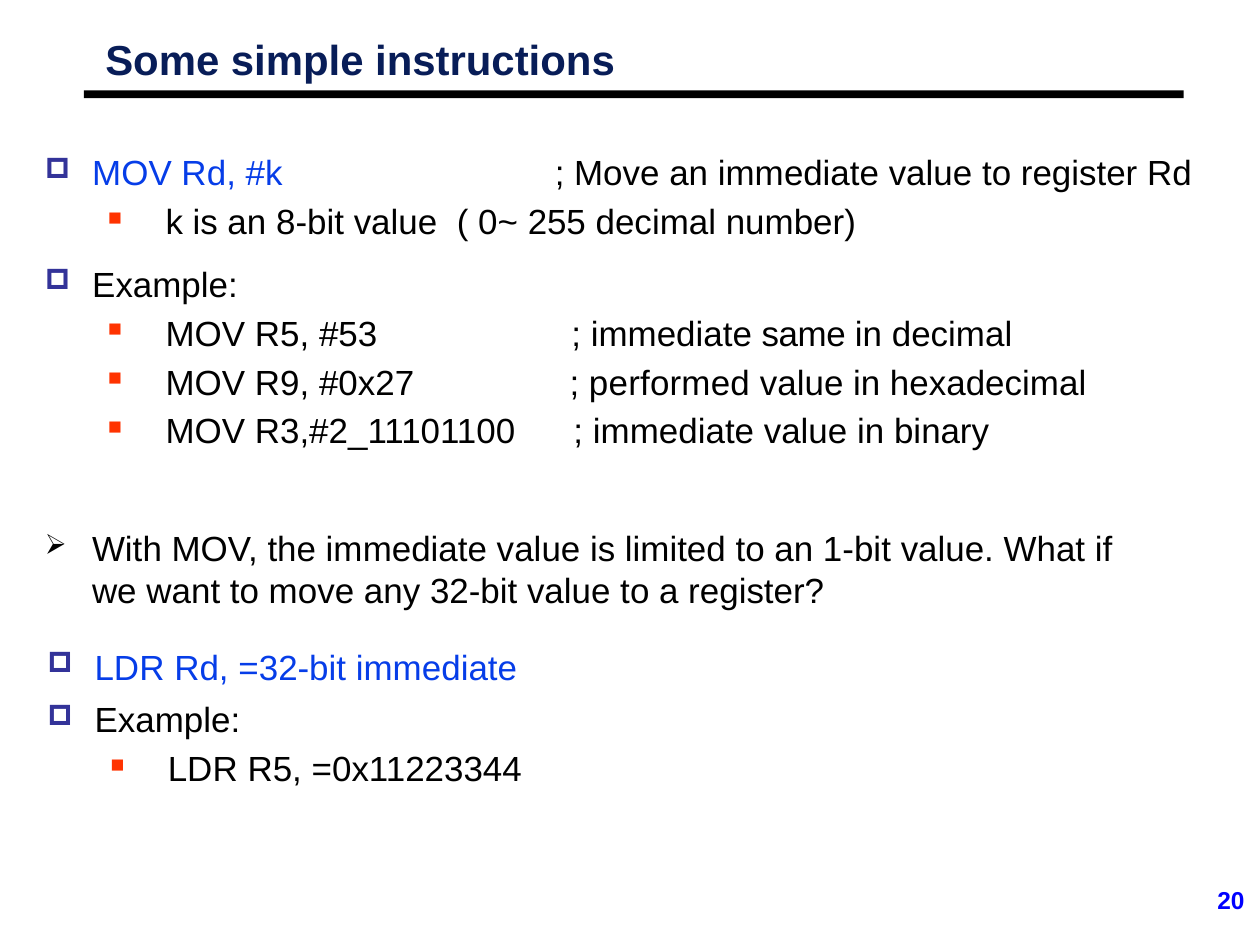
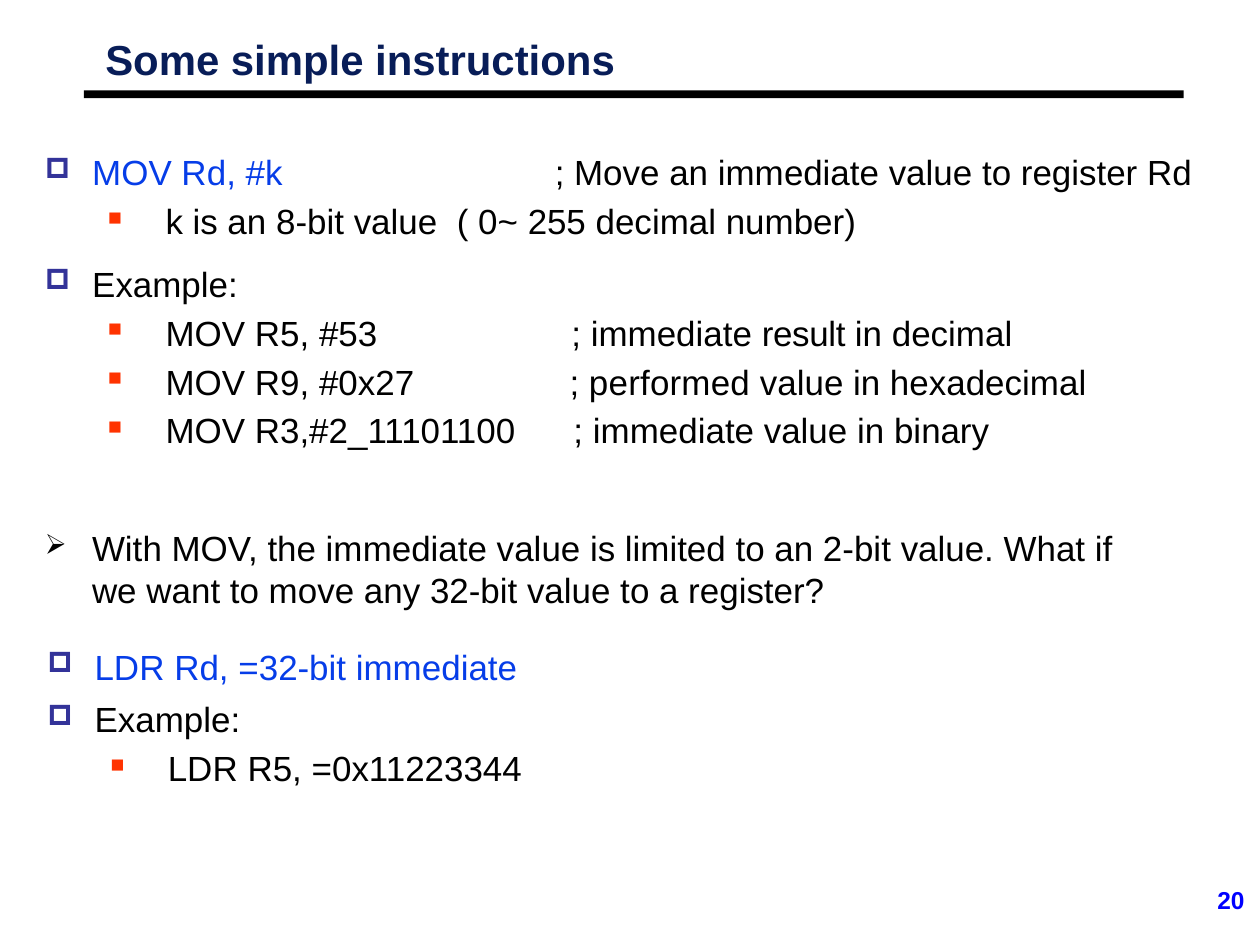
same: same -> result (804, 335)
1-bit: 1-bit -> 2-bit (857, 550)
